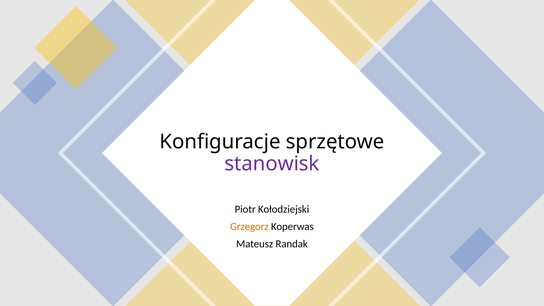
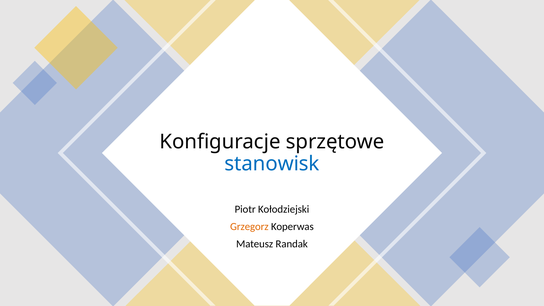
stanowisk colour: purple -> blue (272, 164)
